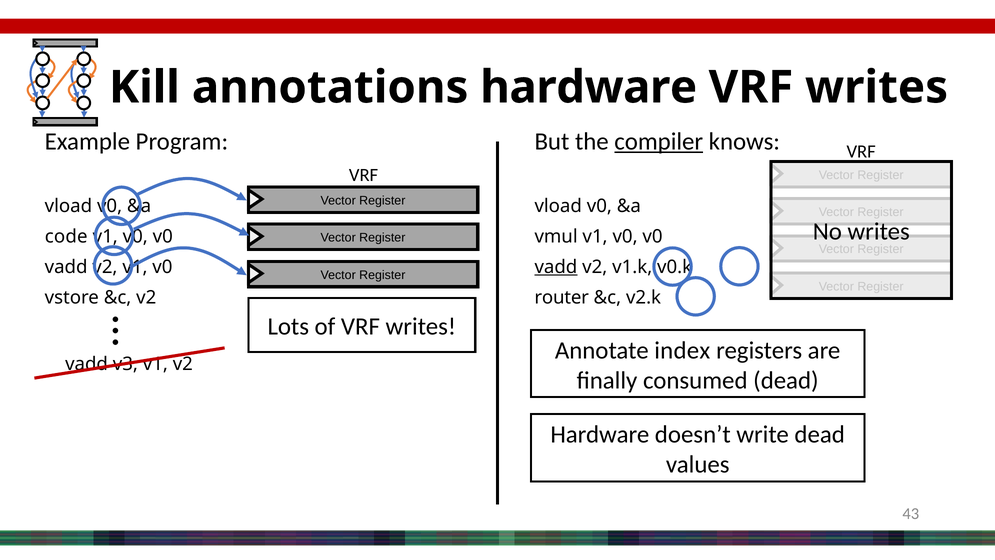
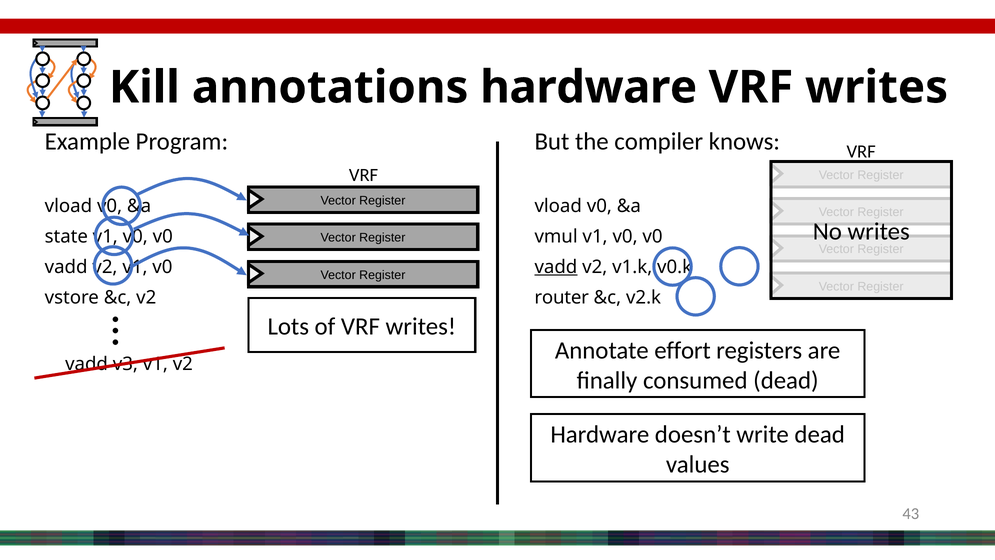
compiler underline: present -> none (659, 142)
code: code -> state (66, 236)
index: index -> effort (682, 350)
